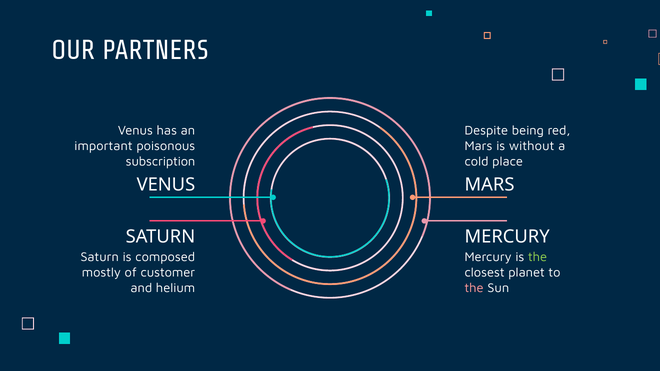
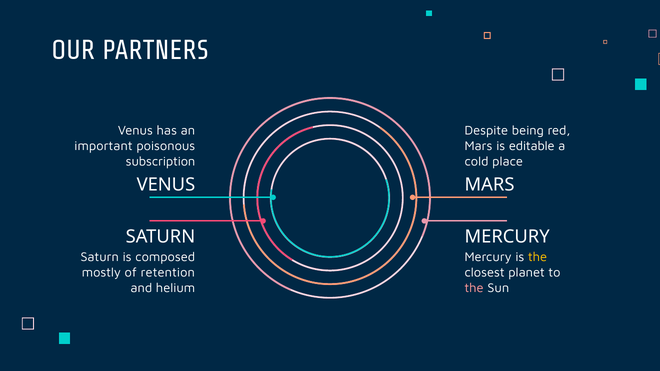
without: without -> editable (532, 146)
the colour: light green -> yellow (538, 257)
customer: customer -> retention (168, 273)
